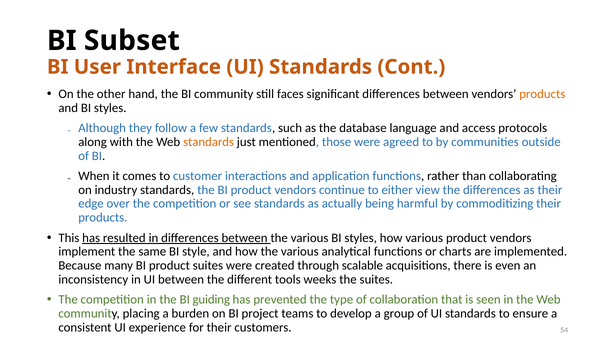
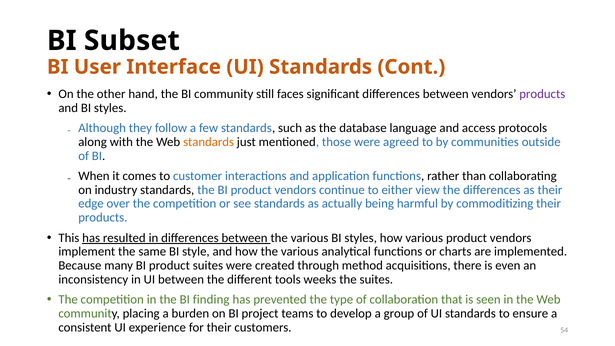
products colour: orange -> purple (542, 94)
scalable: scalable -> method (362, 265)
guiding: guiding -> finding (211, 300)
